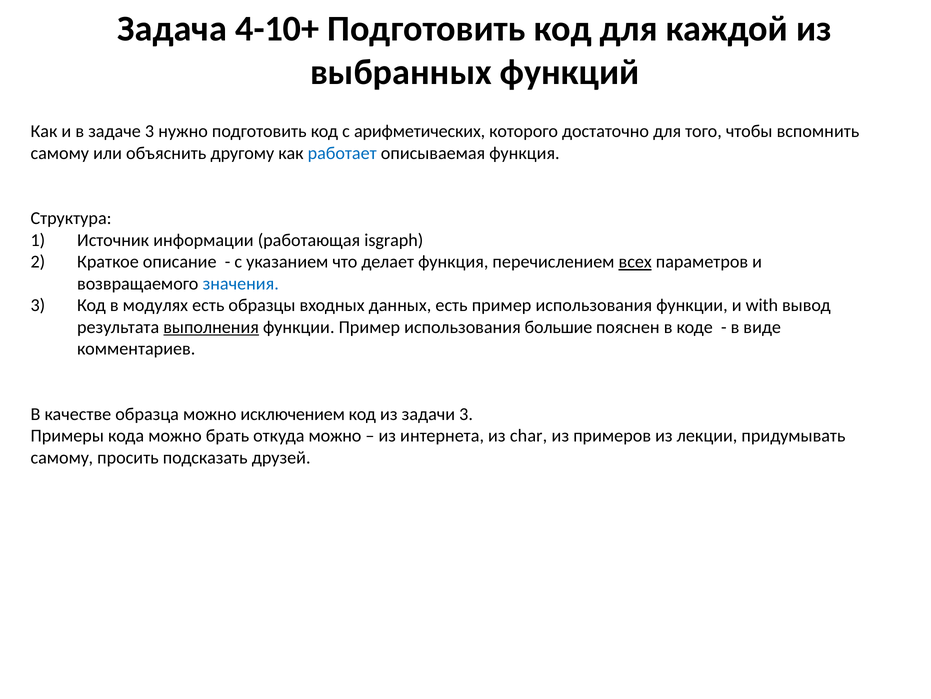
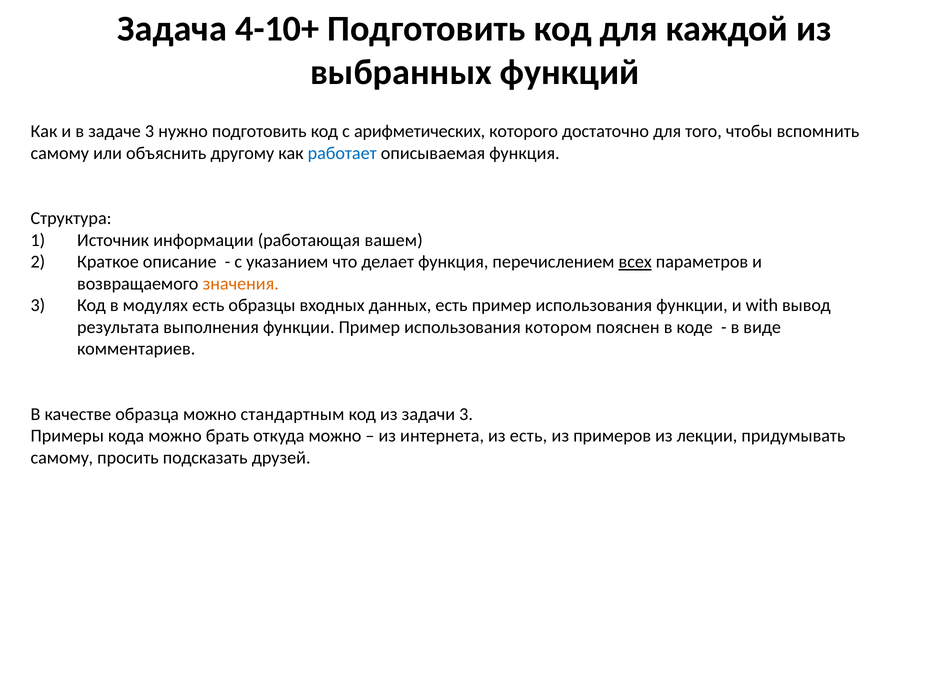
isgraph: isgraph -> вашем (394, 240)
значения colour: blue -> orange (241, 283)
выполнения underline: present -> none (211, 327)
большие: большие -> котором (558, 327)
исключением: исключением -> стандартным (292, 414)
из char: char -> есть (529, 436)
